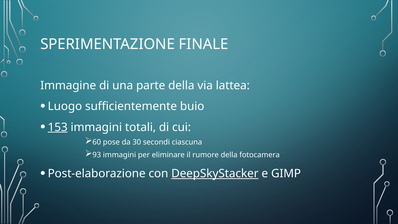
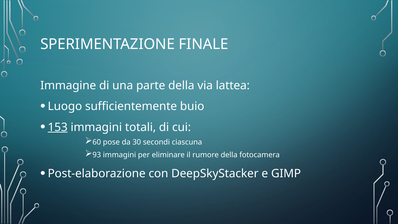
DeepSkyStacker underline: present -> none (215, 174)
